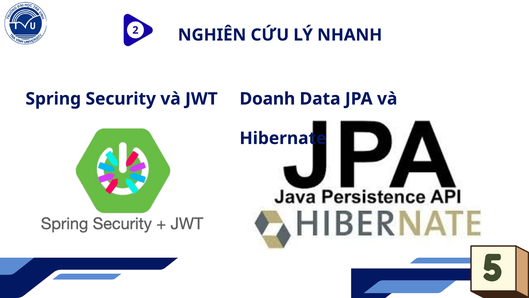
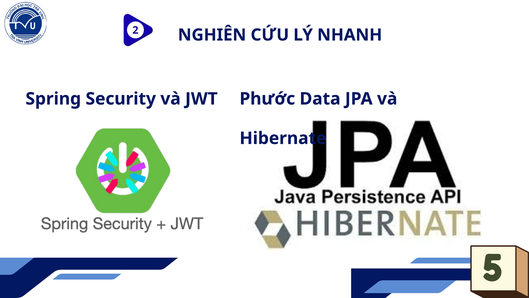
Doanh: Doanh -> Phước (267, 99)
